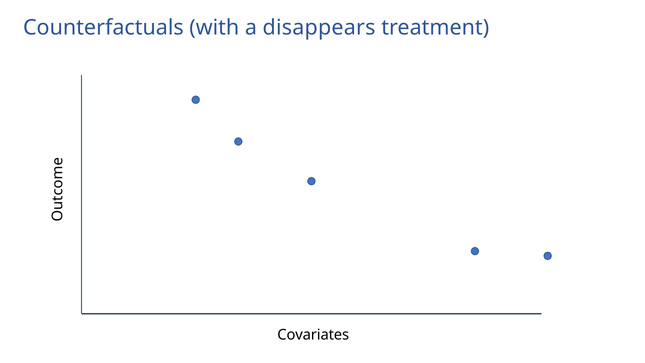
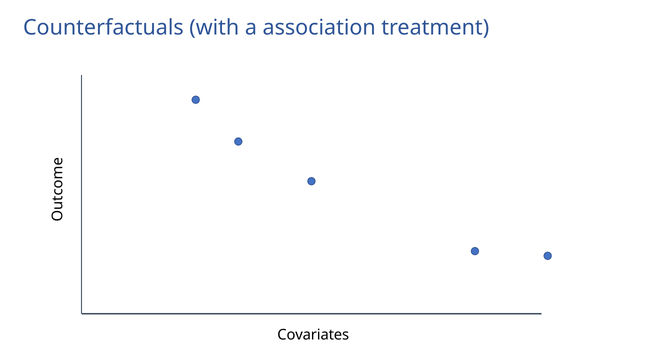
disappears: disappears -> association (319, 28)
